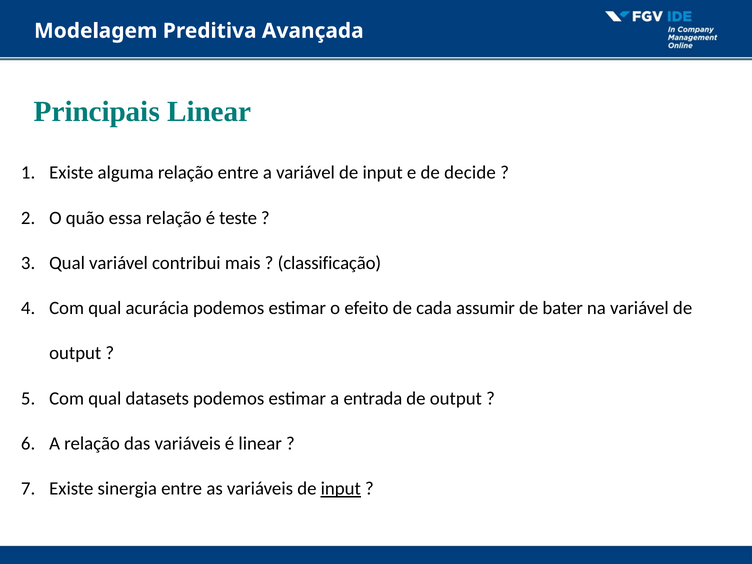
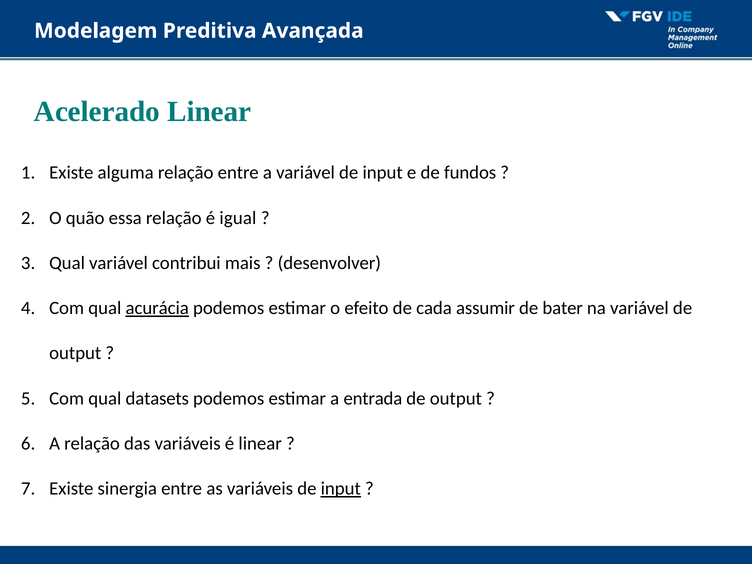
Principais: Principais -> Acelerado (97, 112)
decide: decide -> fundos (470, 173)
teste: teste -> igual (238, 218)
classificação: classificação -> desenvolver (329, 263)
acurácia underline: none -> present (157, 308)
